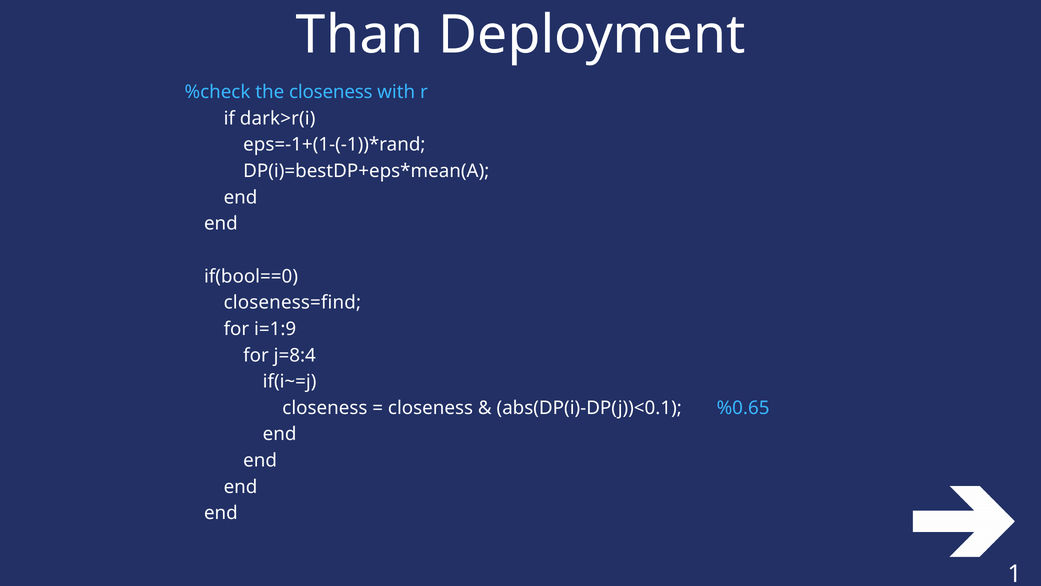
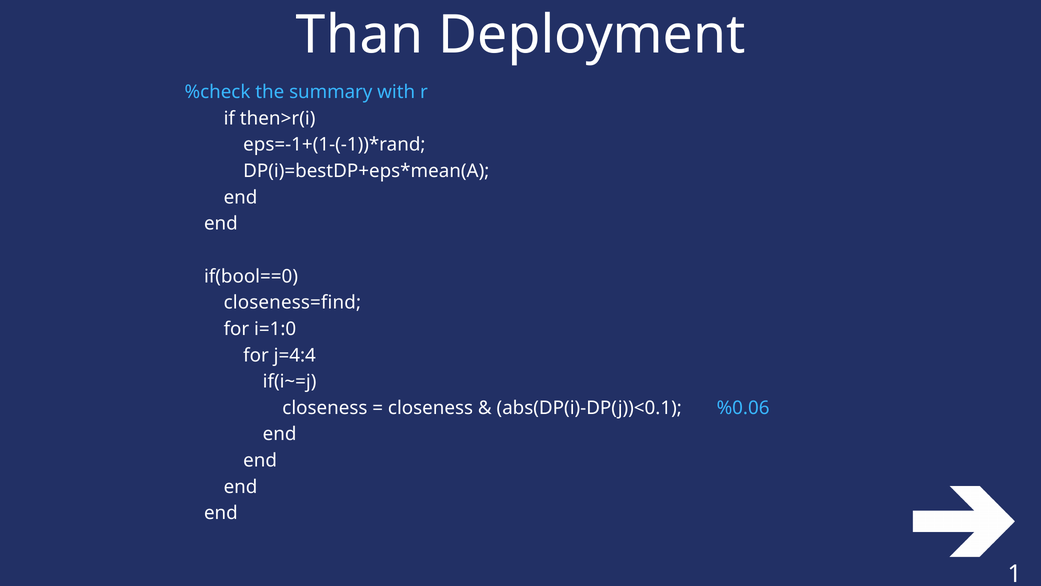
the closeness: closeness -> summary (331, 92)
dark>r(i: dark>r(i -> then>r(i (278, 118)
i=1:9: i=1:9 -> i=1:0 (275, 329)
j=8:4: j=8:4 -> j=4:4 (295, 355)
%0.65: %0.65 -> %0.06 (743, 408)
